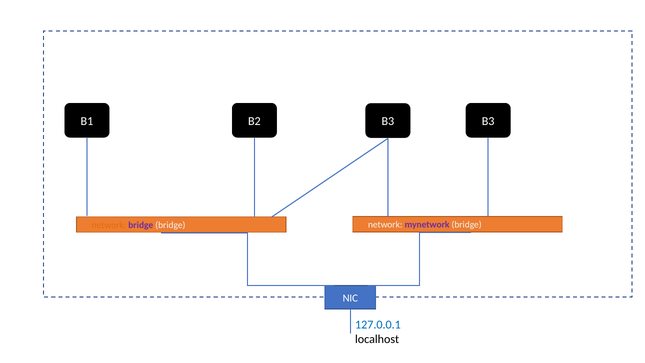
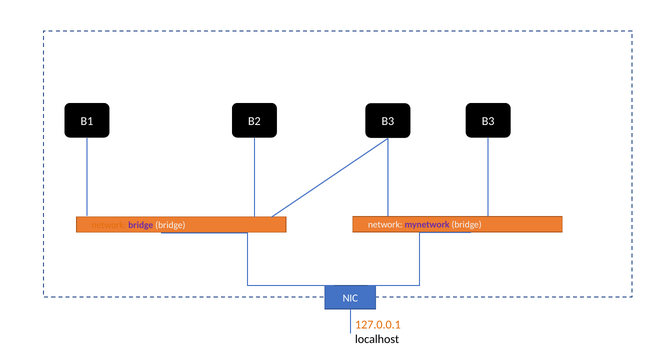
127.0.0.1 colour: blue -> orange (378, 324)
